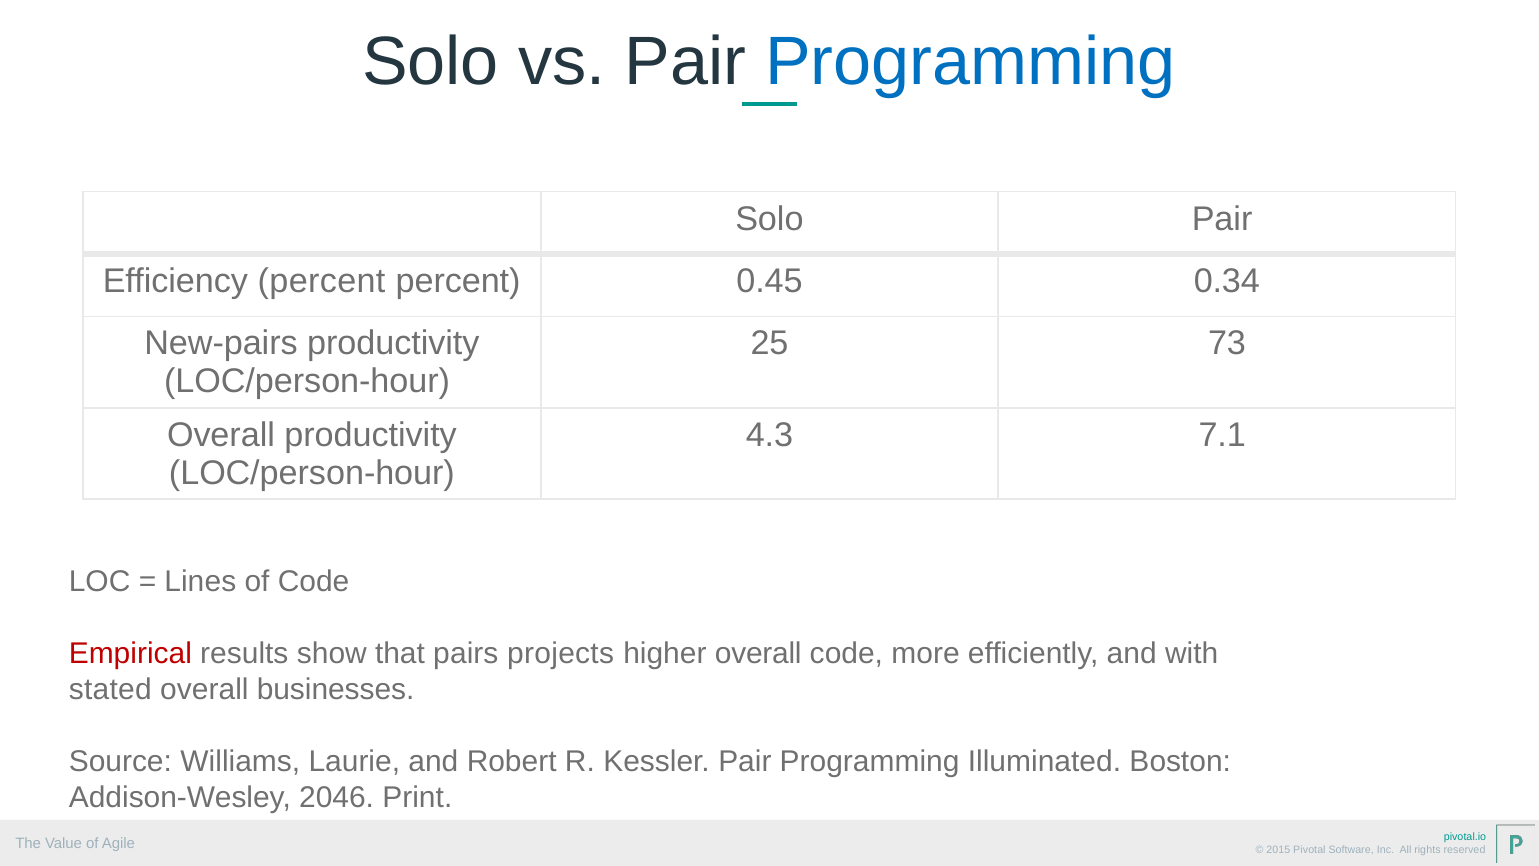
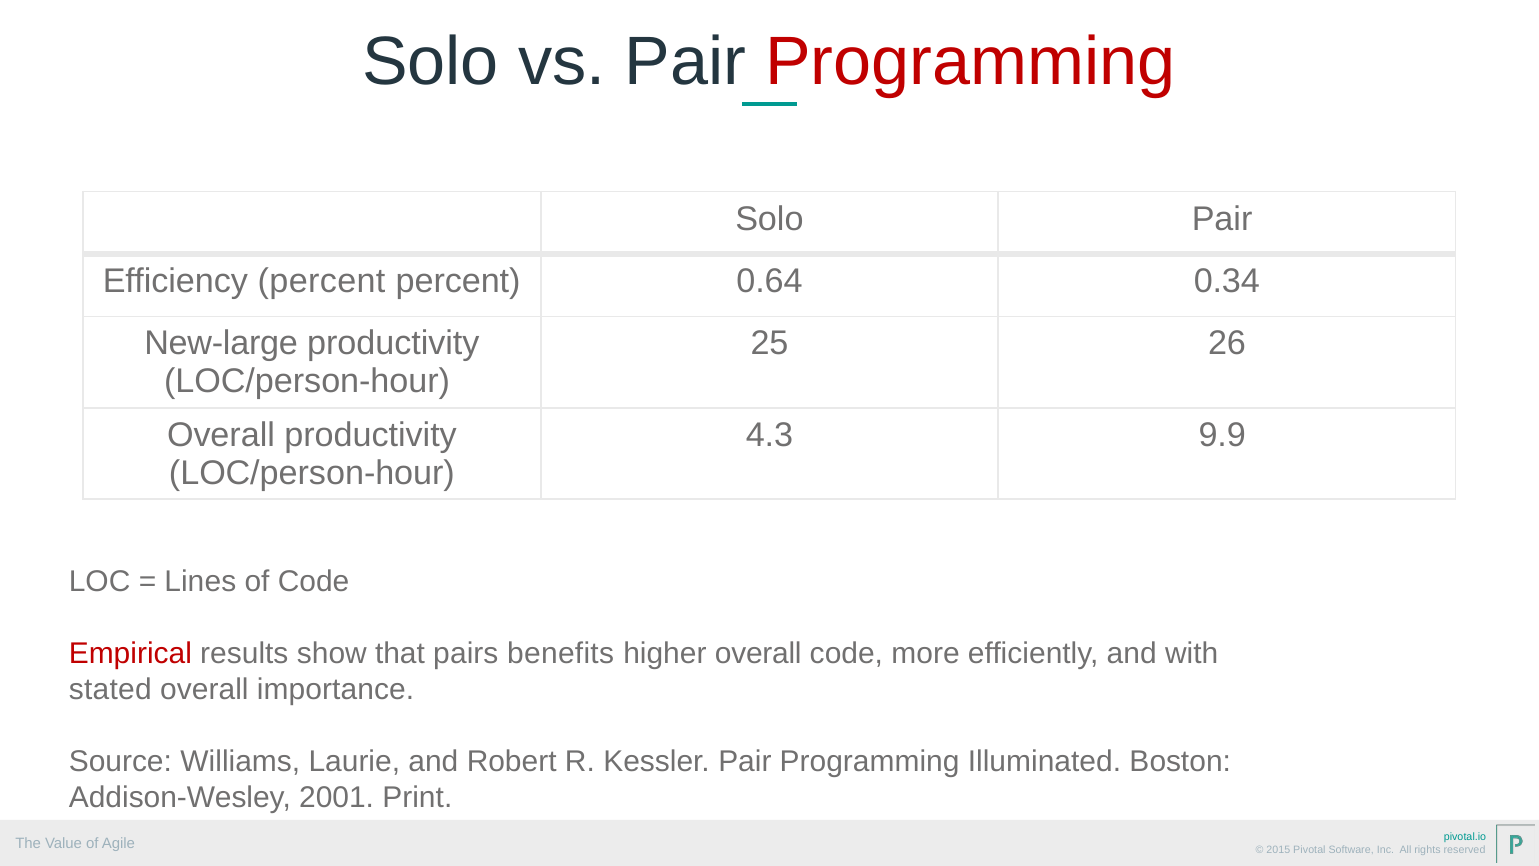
Programming colour: blue -> red (970, 62)
0.45: 0.45 -> 0.64 (770, 281)
New-pairs: New-pairs -> New-large (221, 344)
73: 73 -> 26 (1227, 344)
7.1: 7.1 -> 9.9 (1222, 435)
projects: projects -> benefits (561, 653)
businesses: businesses -> importance (336, 689)
2046: 2046 -> 2001 (337, 797)
